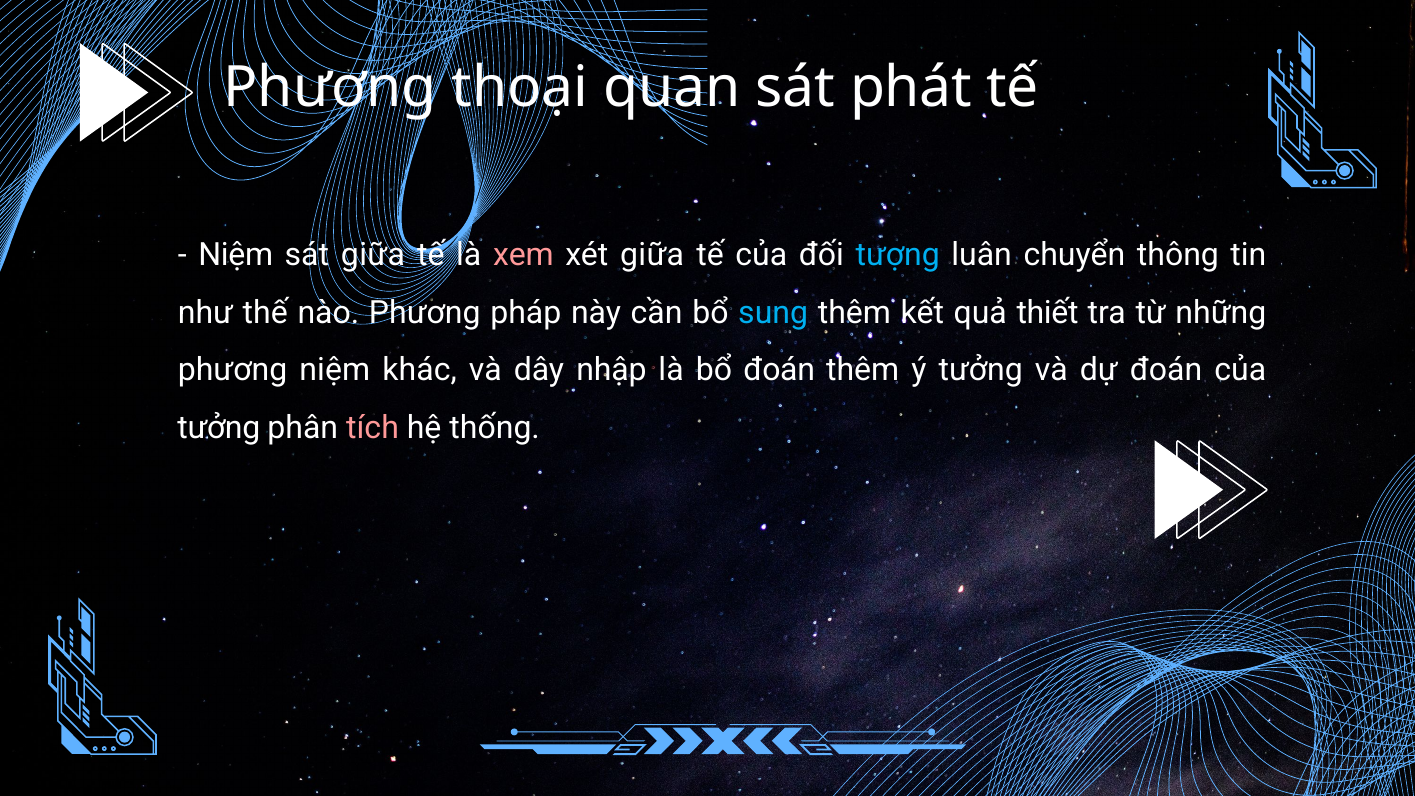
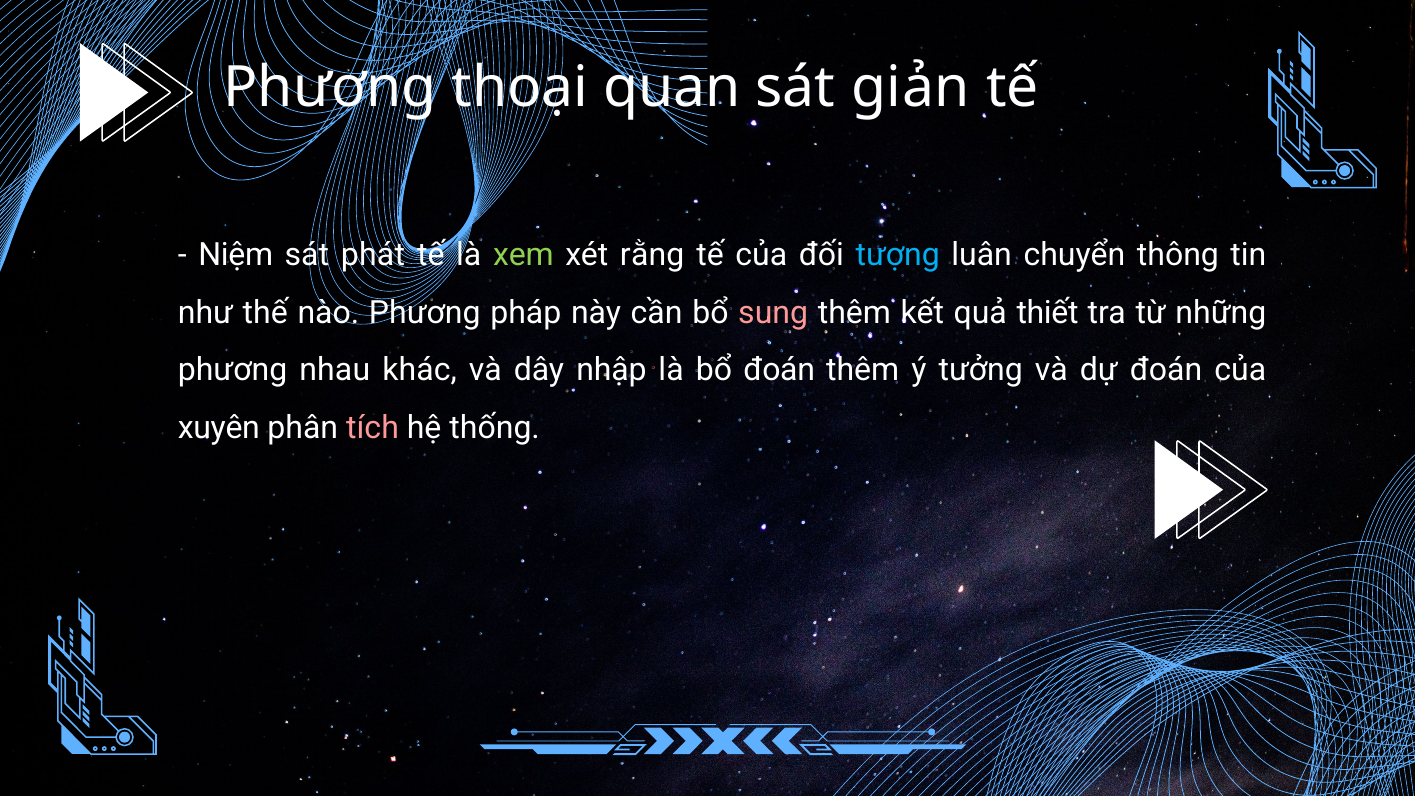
phát: phát -> giản (911, 87)
sát giữa: giữa -> phát (373, 255)
xem colour: pink -> light green (523, 255)
xét giữa: giữa -> rằng (652, 255)
sung colour: light blue -> pink (773, 313)
phương niệm: niệm -> nhau (335, 370)
tưởng: tưởng -> xuyên (219, 428)
